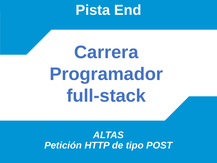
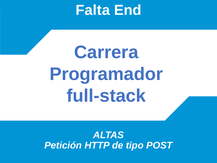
Pista: Pista -> Falta (93, 10)
